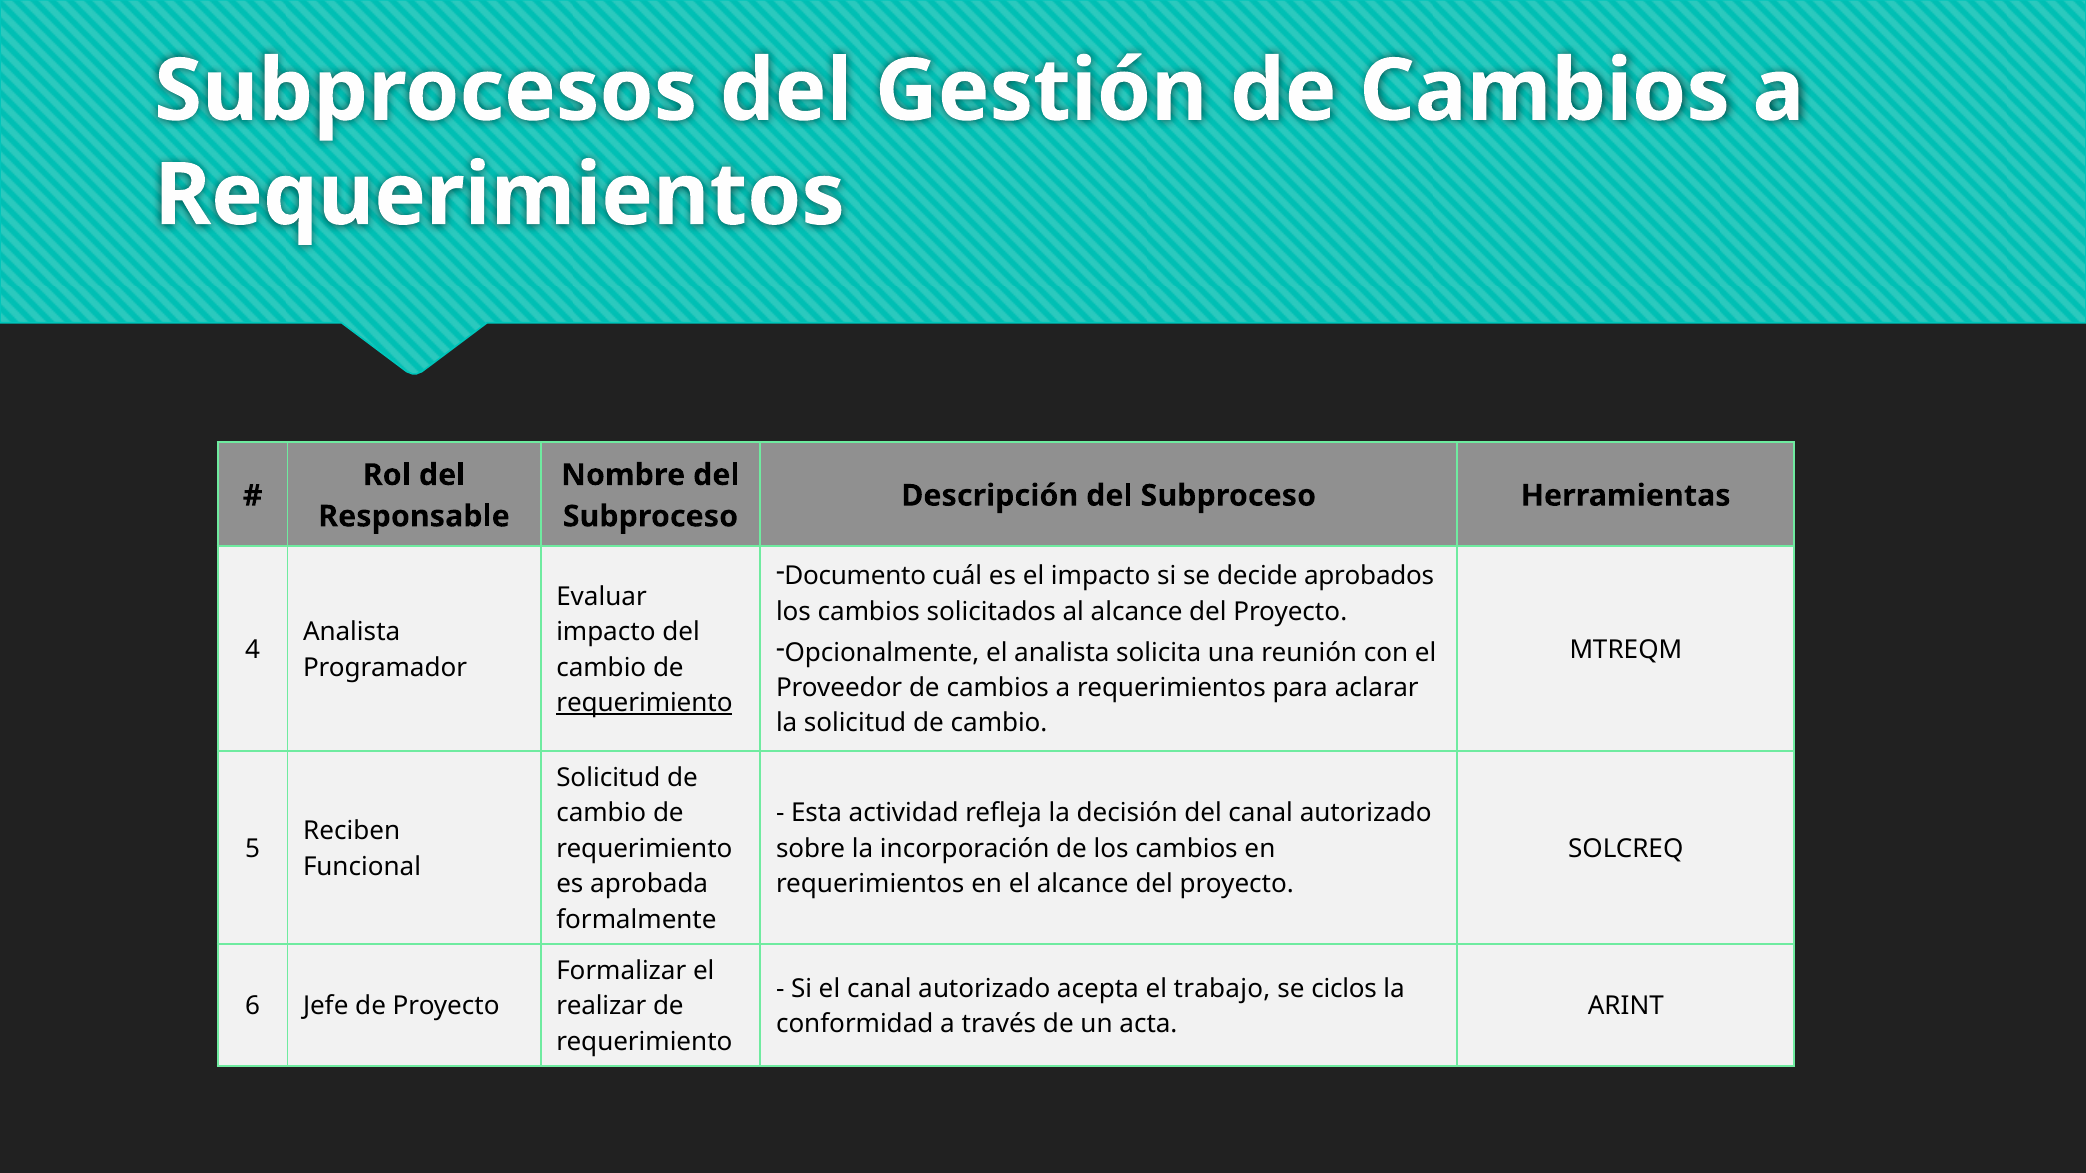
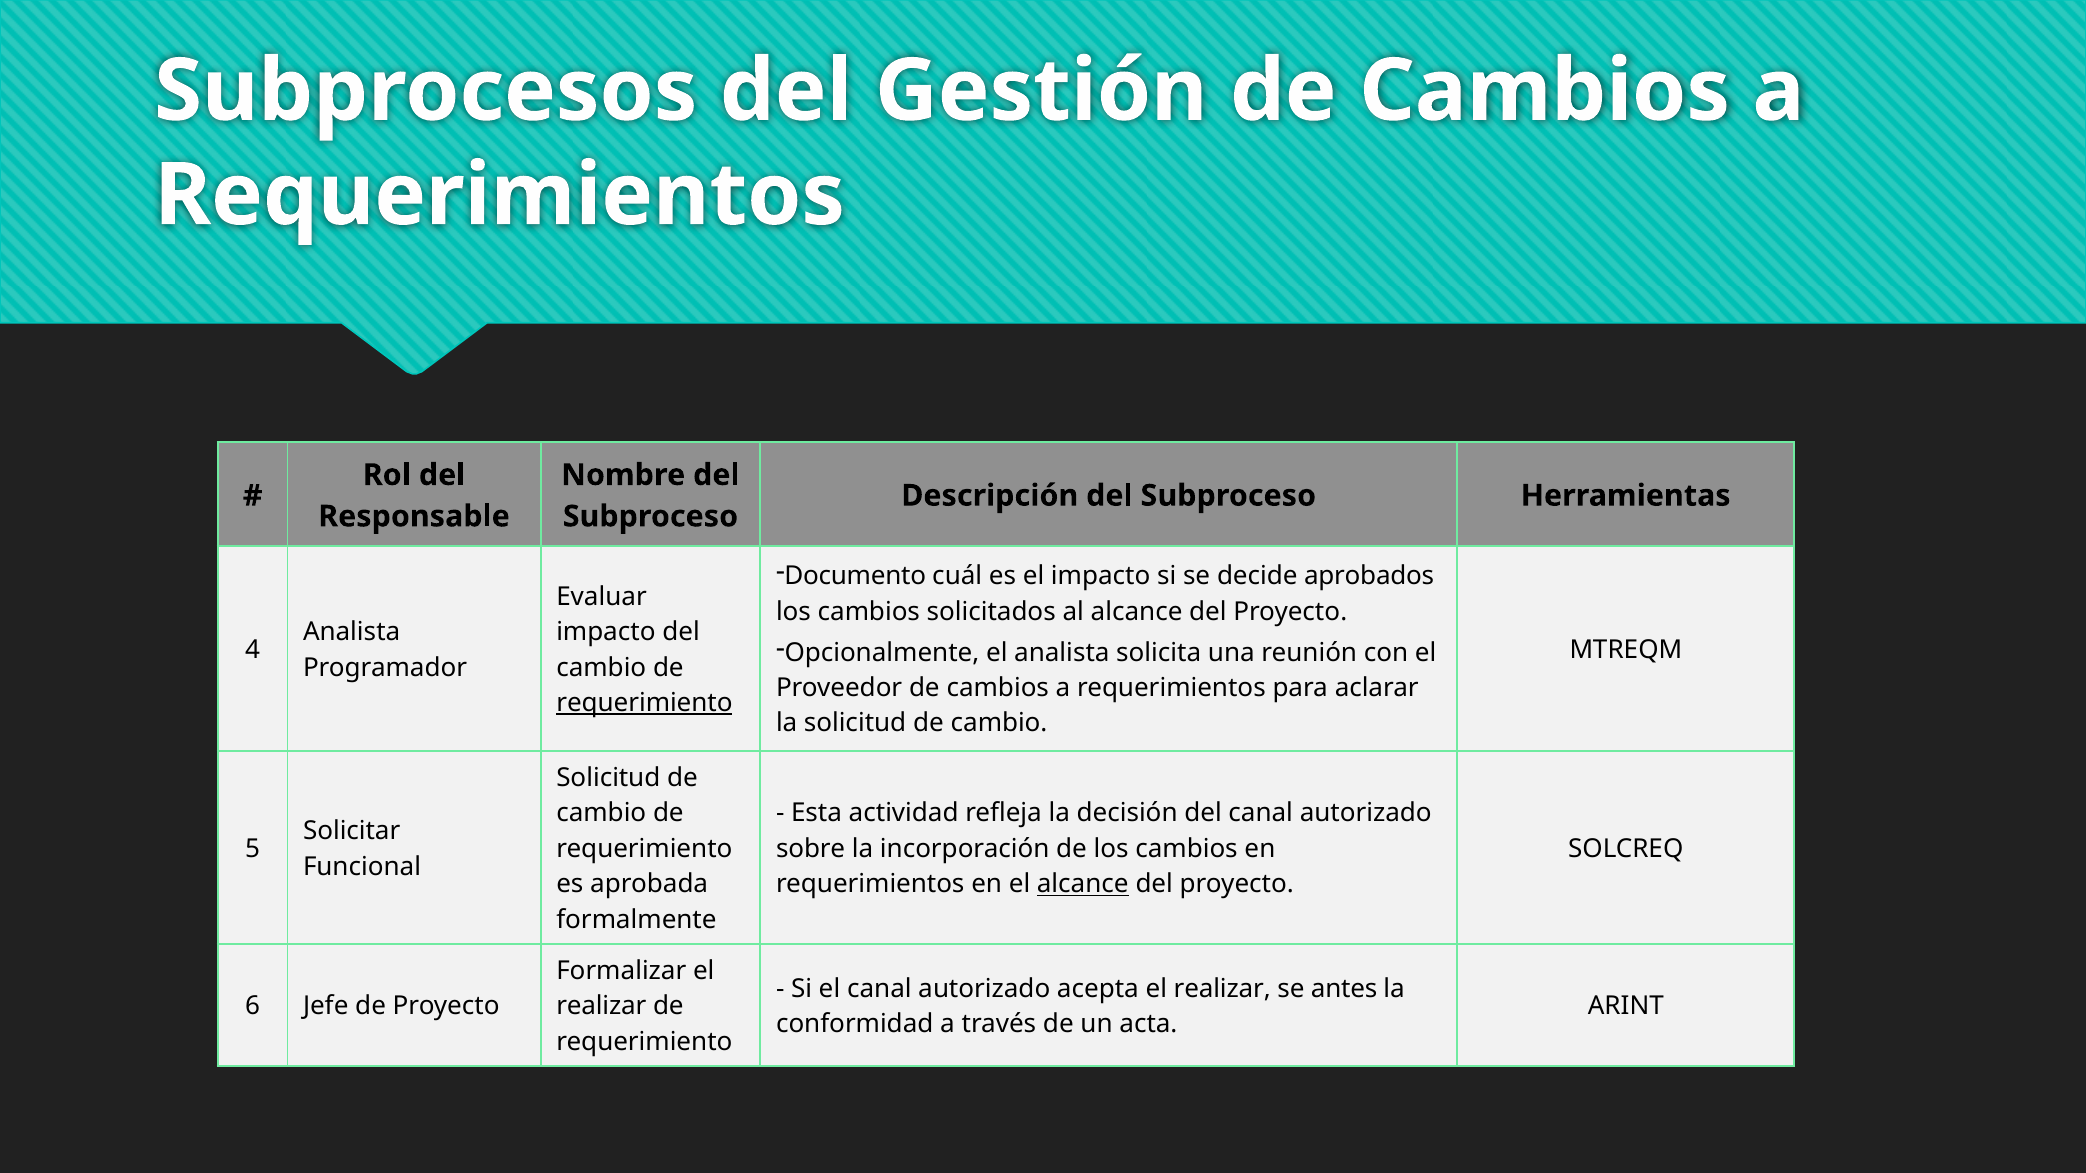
Reciben: Reciben -> Solicitar (352, 831)
alcance underline: none -> present (1083, 884)
acepta el trabajo: trabajo -> realizar (1222, 989)
ciclos: ciclos -> antes (1344, 989)
